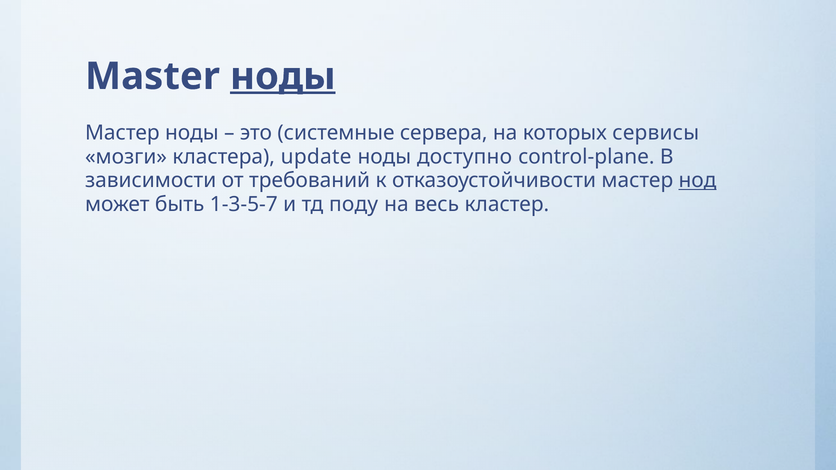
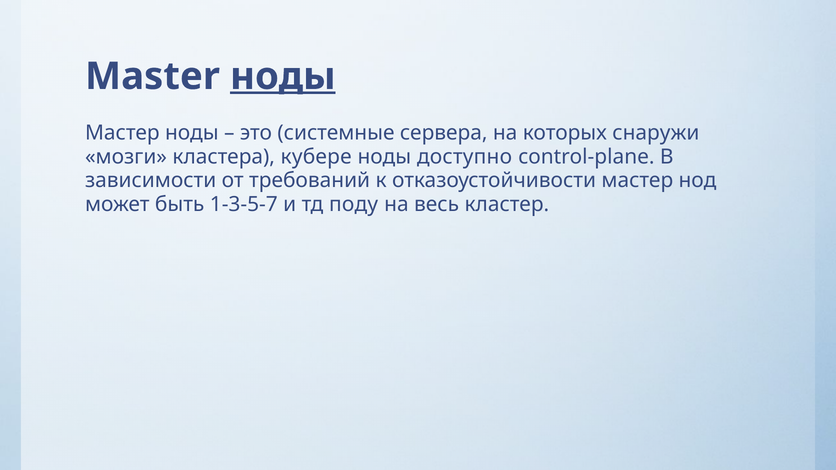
сервисы: сервисы -> снаружи (656, 133)
update: update -> кубере (316, 157)
нод underline: present -> none (698, 181)
